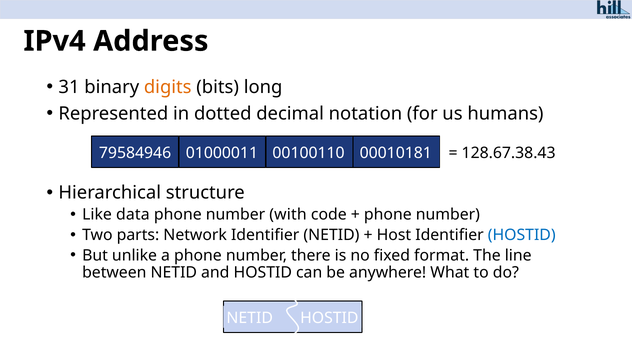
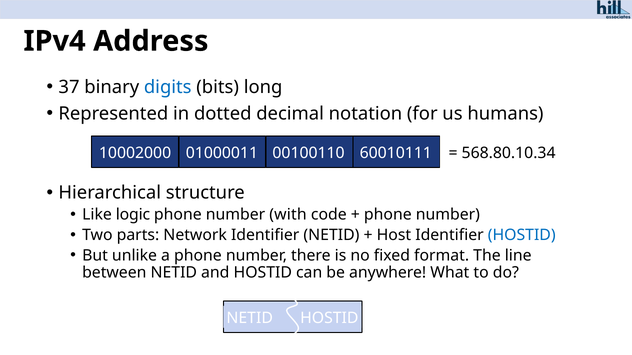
31: 31 -> 37 (69, 87)
digits colour: orange -> blue (168, 87)
79584946: 79584946 -> 10002000 (135, 153)
00010181: 00010181 -> 60010111 (396, 153)
128.67.38.43: 128.67.38.43 -> 568.80.10.34 (509, 153)
data: data -> logic (133, 215)
